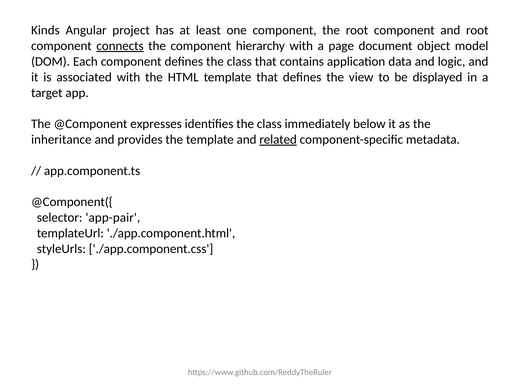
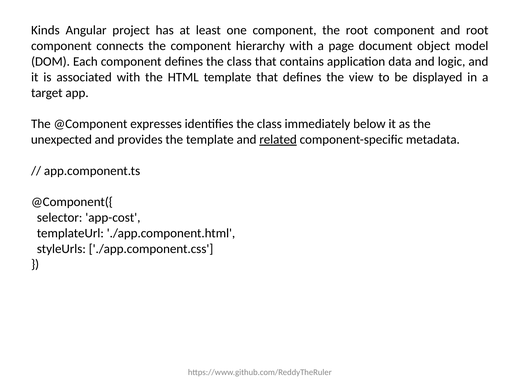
connects underline: present -> none (120, 46)
inheritance: inheritance -> unexpected (61, 140)
app-pair: app-pair -> app-cost (113, 218)
